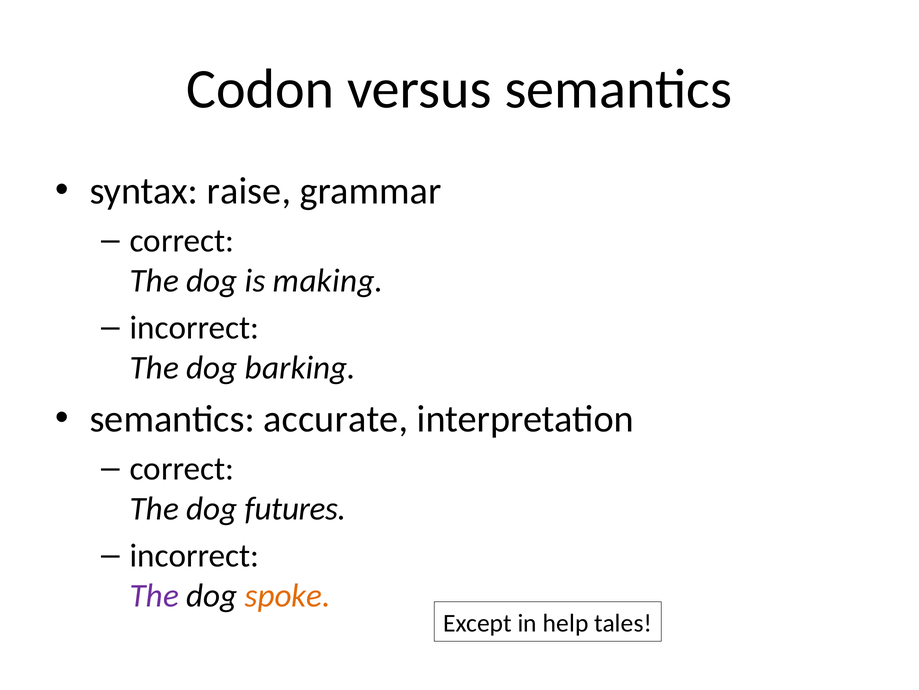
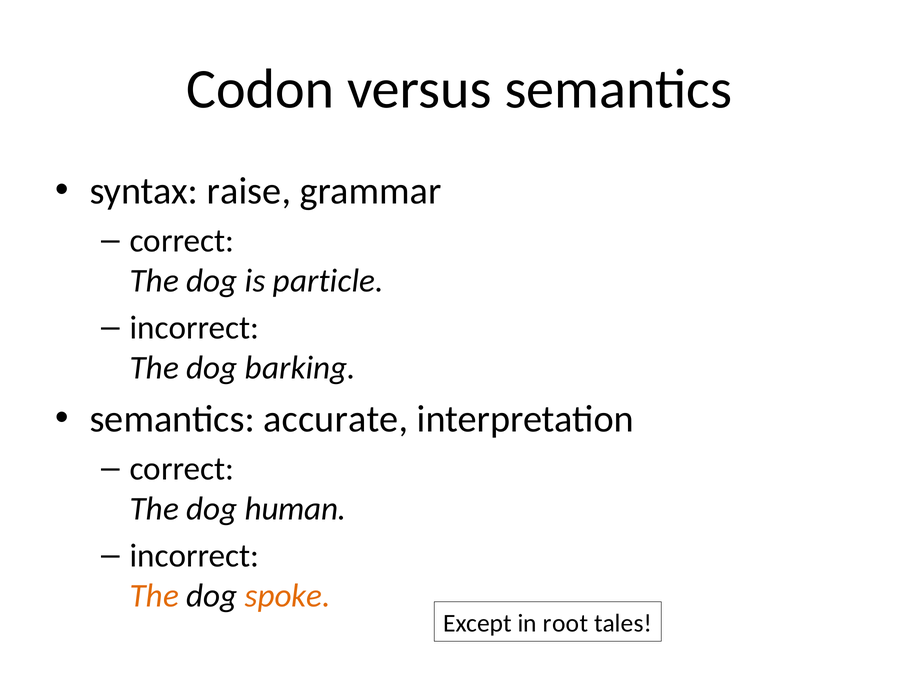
making: making -> particle (328, 281)
futures: futures -> human (296, 508)
The colour: purple -> orange (154, 595)
help: help -> root (565, 623)
